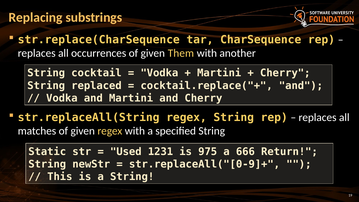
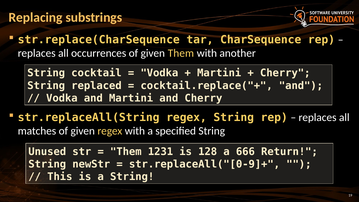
Static: Static -> Unused (47, 152)
Used: Used -> Them (126, 152)
975: 975 -> 128 (208, 152)
